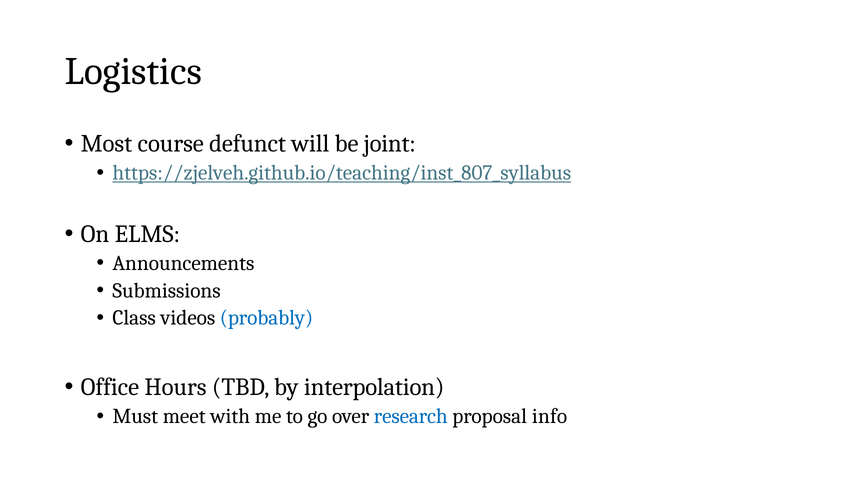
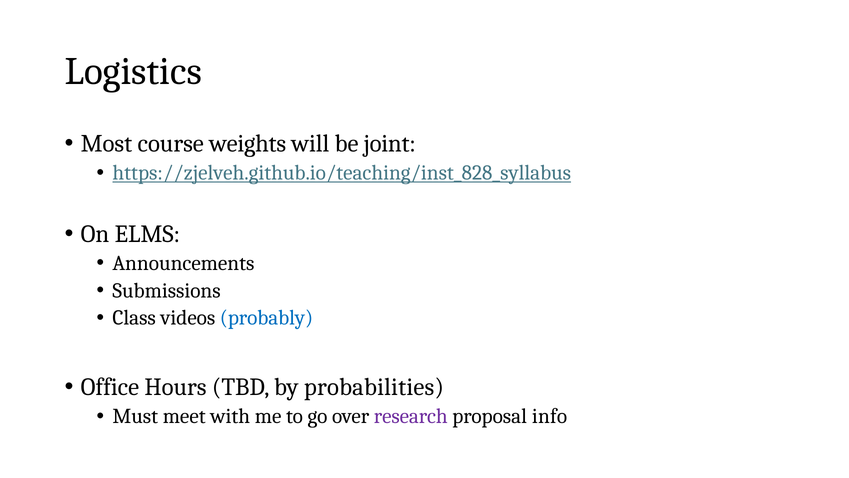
defunct: defunct -> weights (248, 143)
https://zjelveh.github.io/teaching/inst_807_syllabus: https://zjelveh.github.io/teaching/inst_807_syllabus -> https://zjelveh.github.io/teaching/inst_828_syllabus (342, 173)
interpolation: interpolation -> probabilities (374, 387)
research colour: blue -> purple (411, 416)
